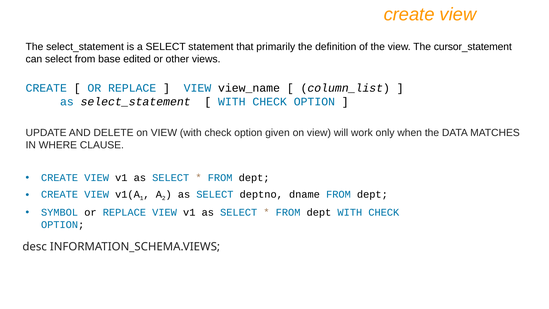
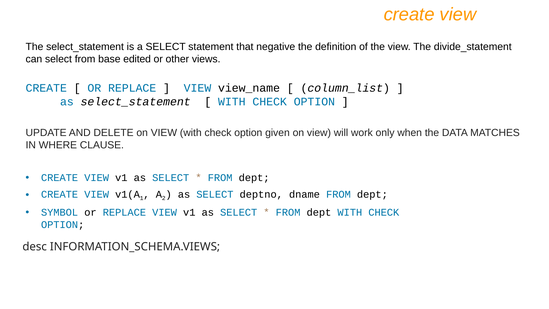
primarily: primarily -> negative (276, 47)
cursor_statement: cursor_statement -> divide_statement (473, 47)
